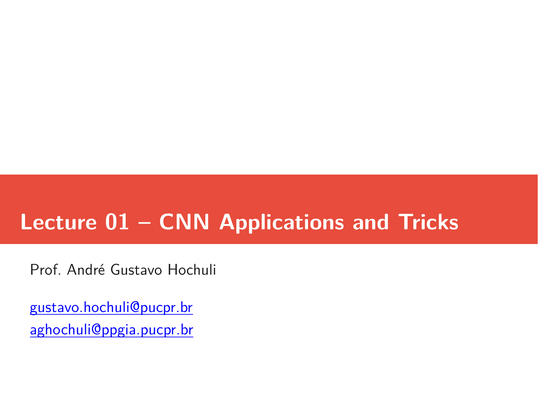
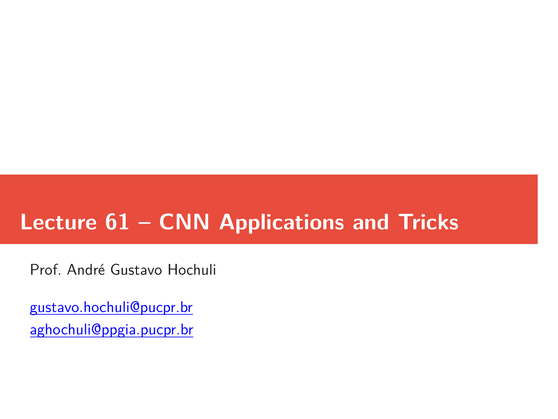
01: 01 -> 61 (118, 222)
